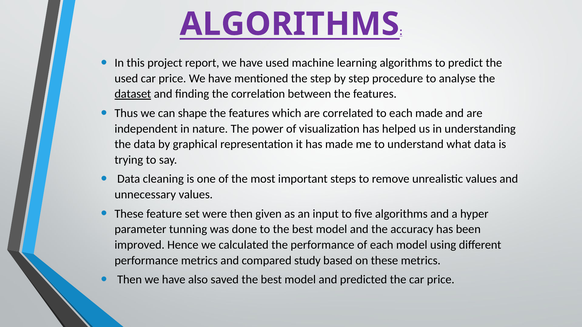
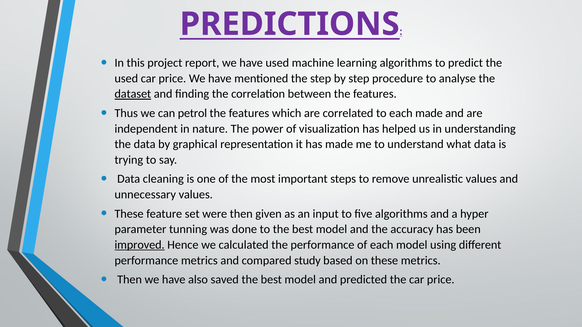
ALGORITHMS: ALGORITHMS -> PREDICTIONS (290, 24)
shape: shape -> petrol (192, 113)
improved underline: none -> present (140, 245)
